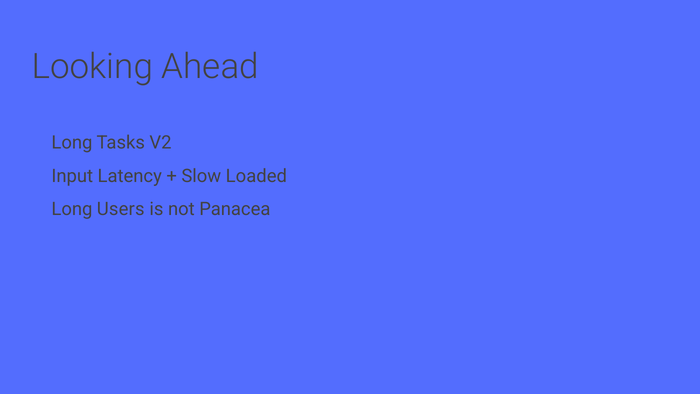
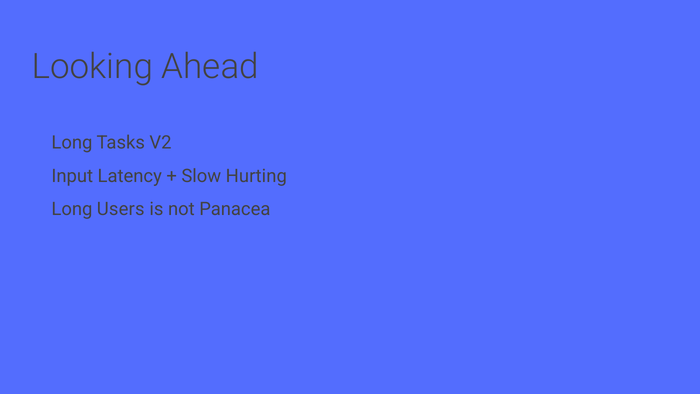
Loaded: Loaded -> Hurting (256, 176)
